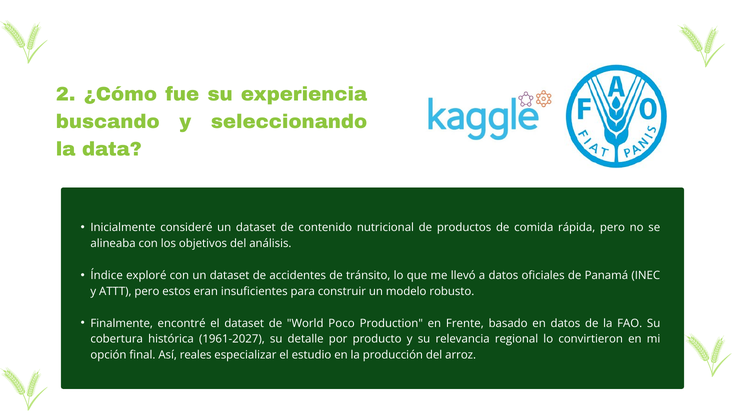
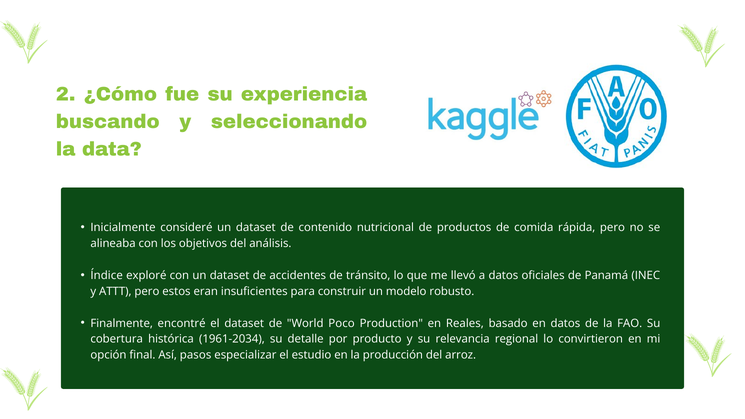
Frente: Frente -> Reales (465, 323)
1961-2027: 1961-2027 -> 1961-2034 (232, 339)
reales: reales -> pasos (196, 355)
